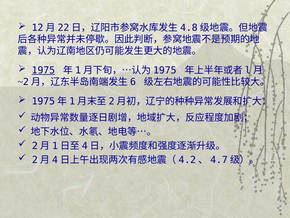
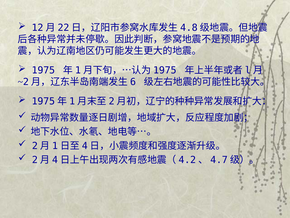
1975 underline: present -> none (43, 70)
